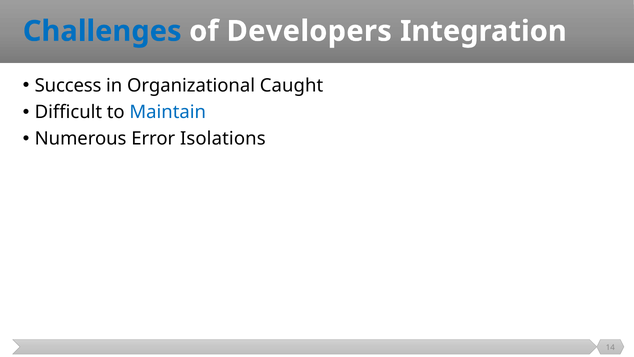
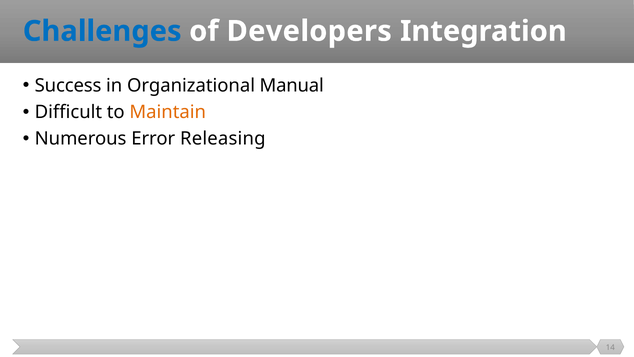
Caught: Caught -> Manual (292, 85)
Maintain colour: blue -> orange (168, 112)
Isolations: Isolations -> Releasing (223, 139)
